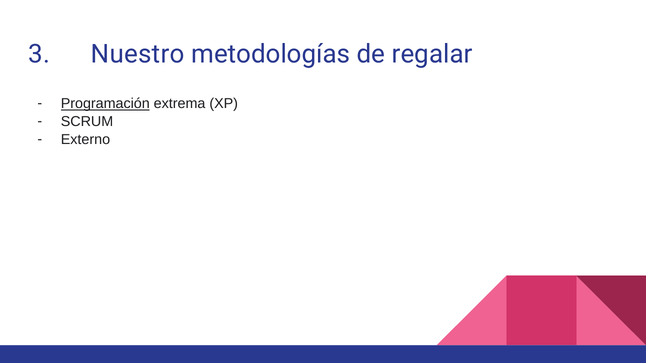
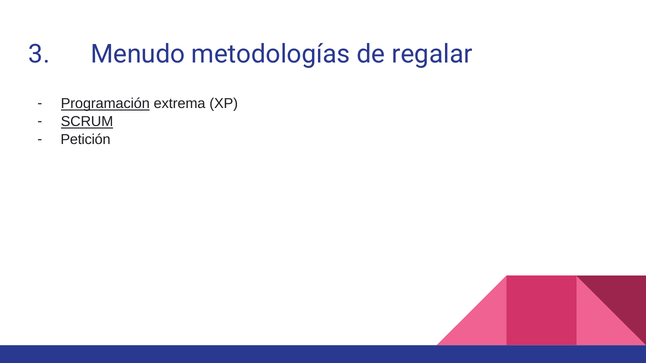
Nuestro: Nuestro -> Menudo (138, 54)
SCRUM underline: none -> present (87, 122)
Externo: Externo -> Petición (86, 140)
